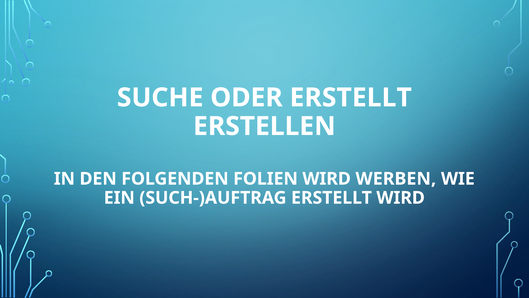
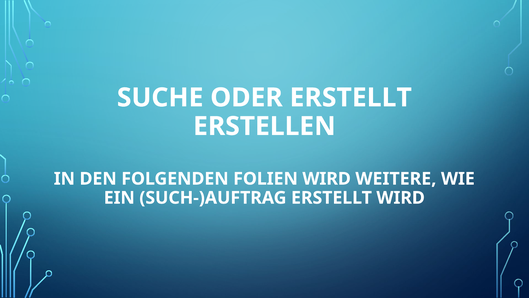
WERBEN: WERBEN -> WEITERE (396, 179)
